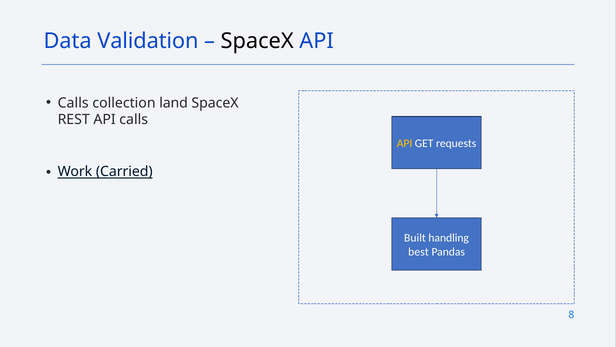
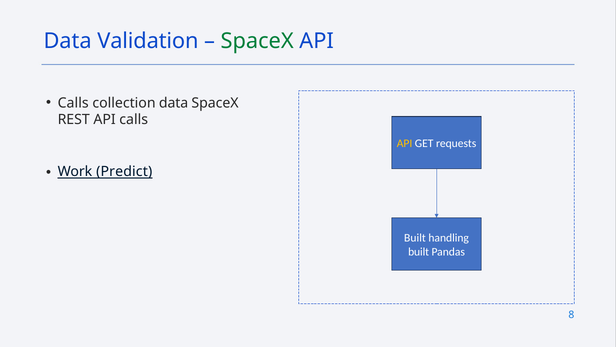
SpaceX colour: black -> green (257, 41)
collection land: land -> data (174, 103)
Carried: Carried -> Predict (124, 171)
best: best -> built (419, 251)
